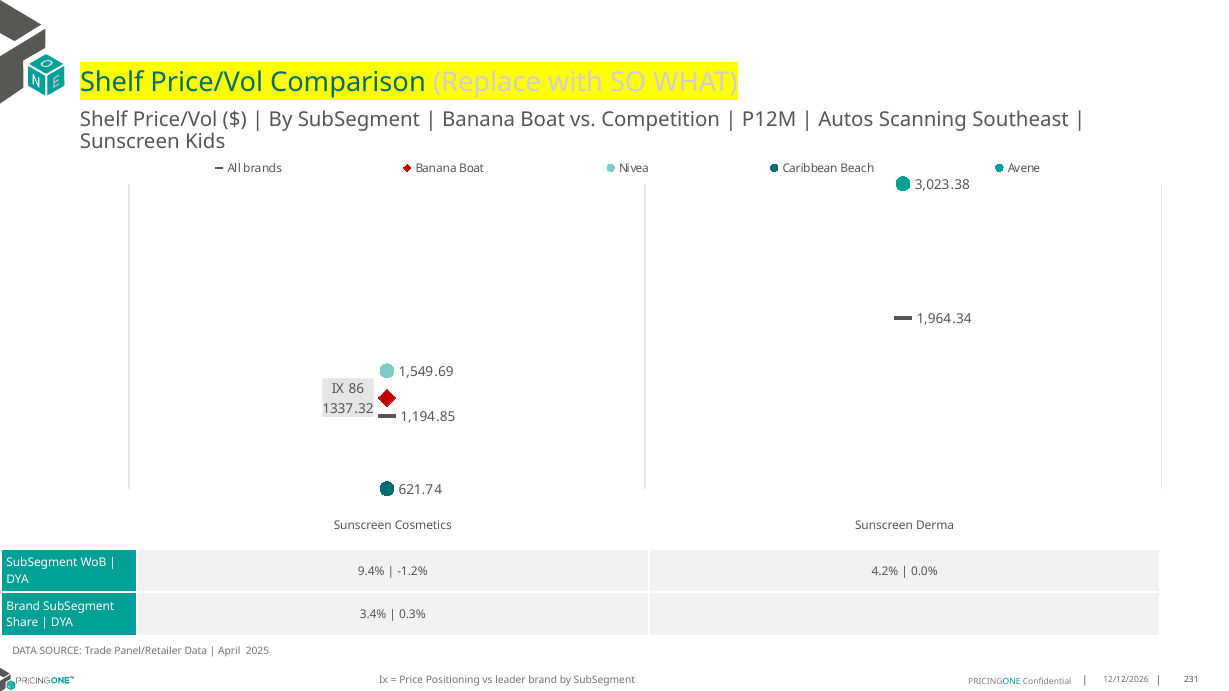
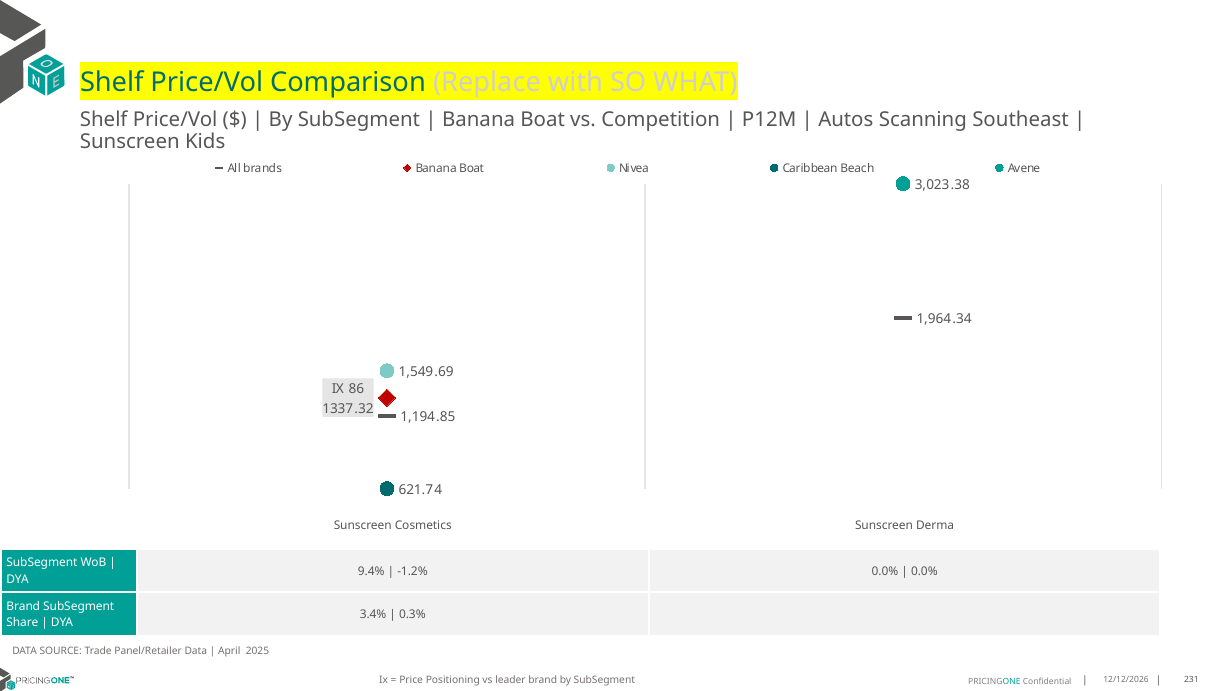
-1.2% 4.2%: 4.2% -> 0.0% (885, 571)
